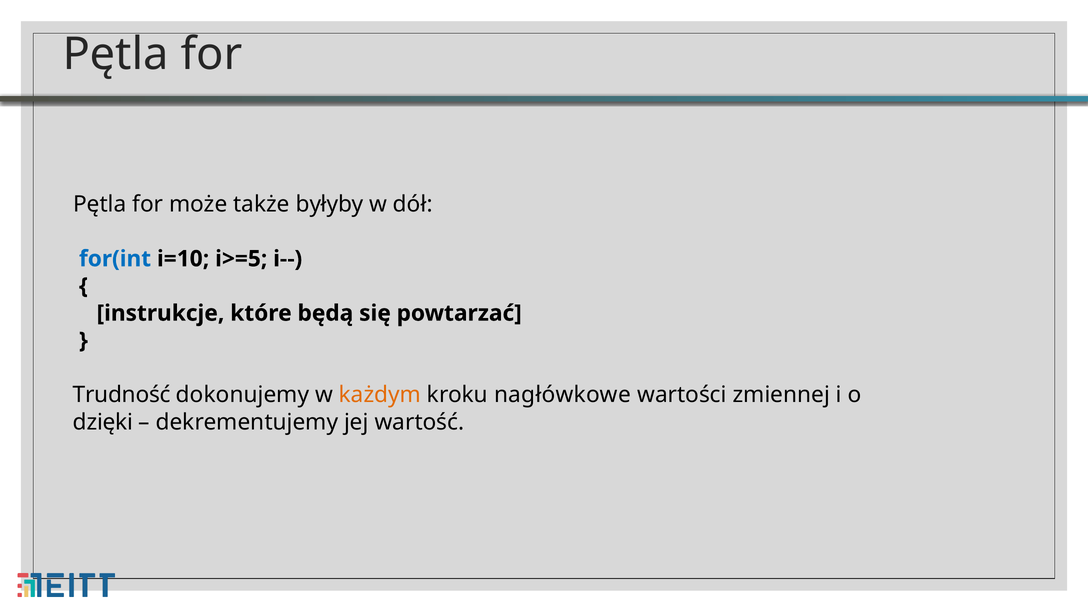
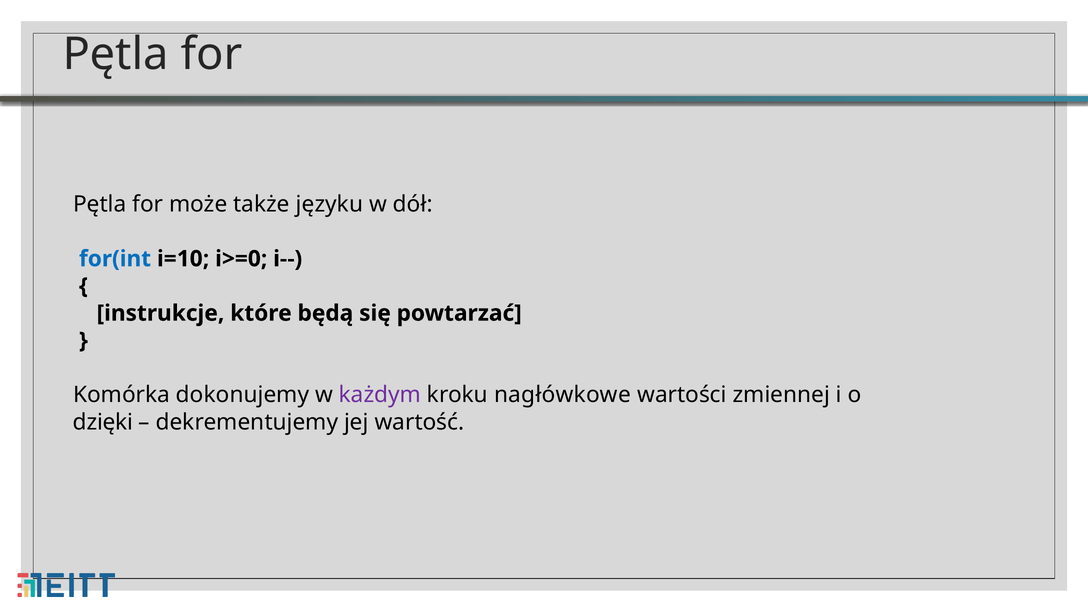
byłyby: byłyby -> języku (329, 204)
i>=5: i>=5 -> i>=0 (241, 259)
Trudność: Trudność -> Komórka (122, 395)
każdym colour: orange -> purple (380, 395)
